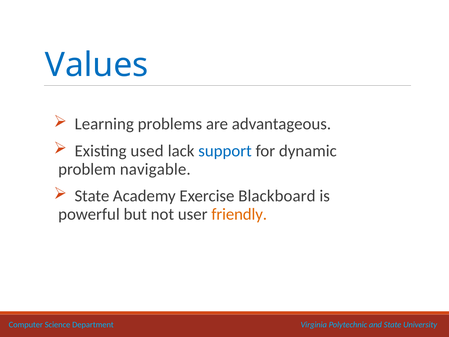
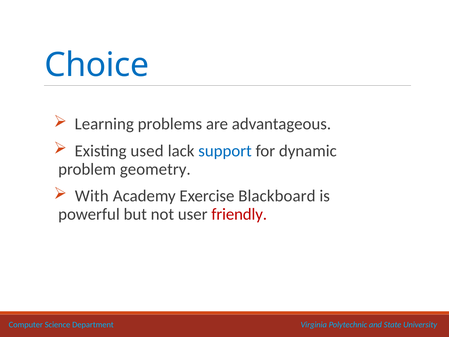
Values: Values -> Choice (97, 65)
navigable: navigable -> geometry (155, 169)
State: State -> With (92, 196)
friendly colour: orange -> red (239, 214)
